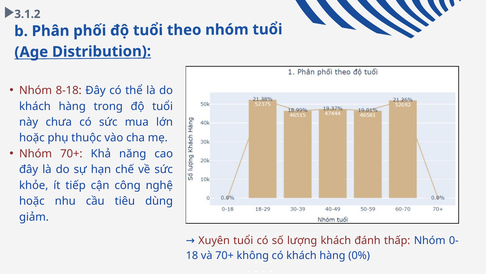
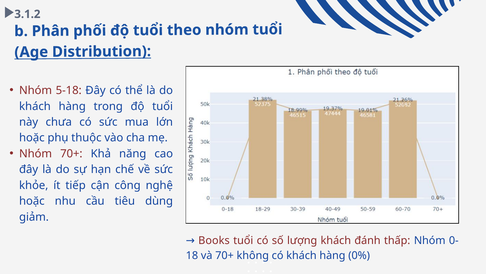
8-18: 8-18 -> 5-18 (69, 90)
Xuyên: Xuyên -> Books (214, 240)
